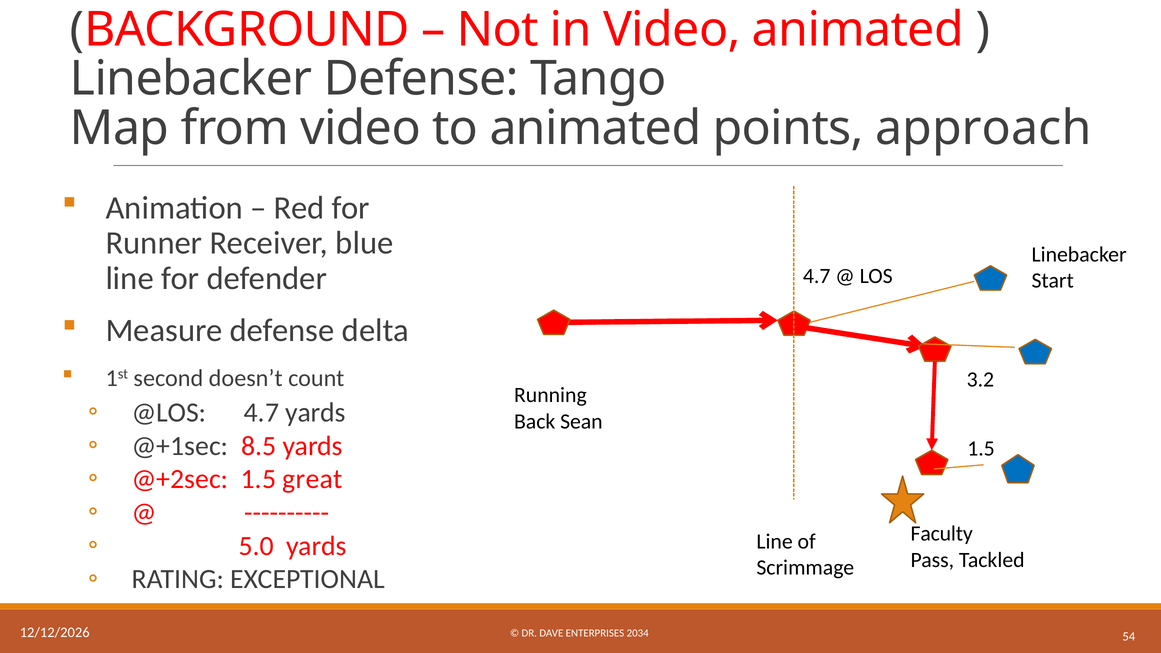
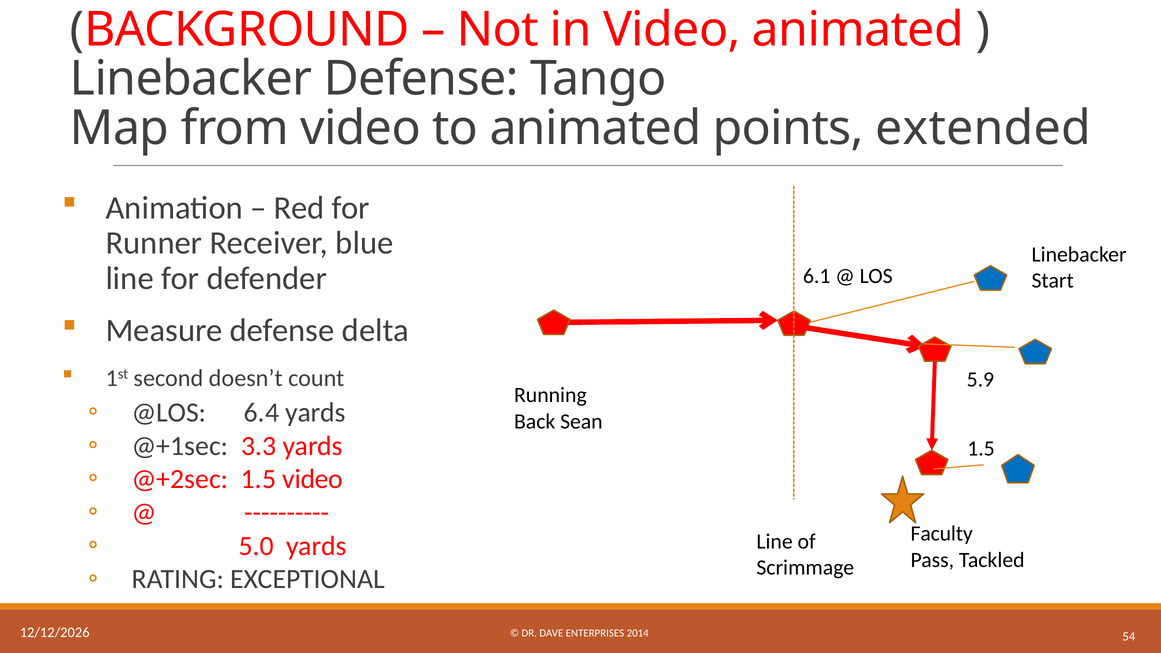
approach: approach -> extended (983, 128)
4.7: 4.7 -> 6.1 (817, 276)
3.2: 3.2 -> 5.9 (980, 380)
@LOS 4.7: 4.7 -> 6.4 (262, 413)
8.5: 8.5 -> 3.3 (259, 446)
1.5 great: great -> video (313, 479)
2034: 2034 -> 2014 (638, 633)
